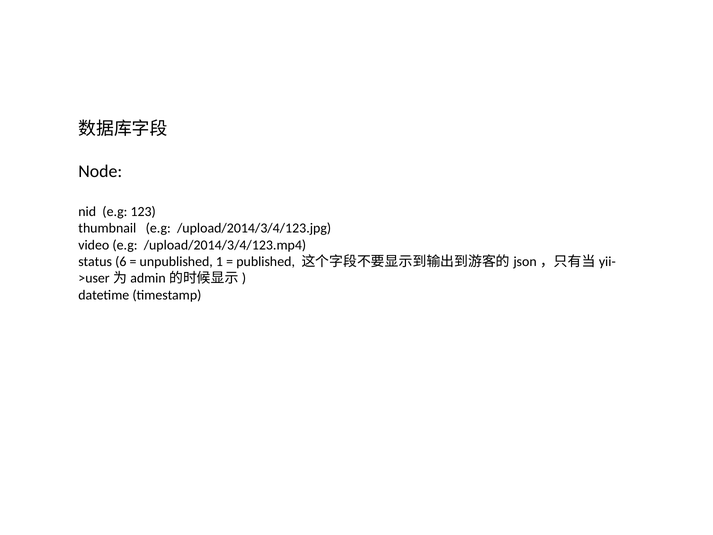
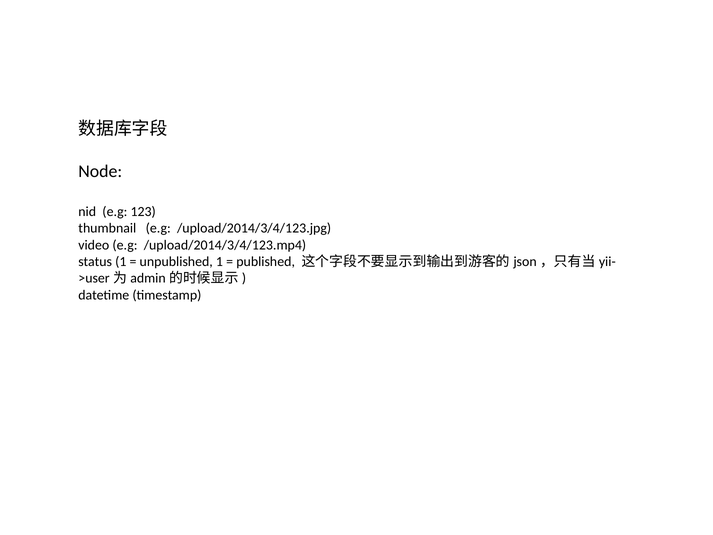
status 6: 6 -> 1 (121, 262)
